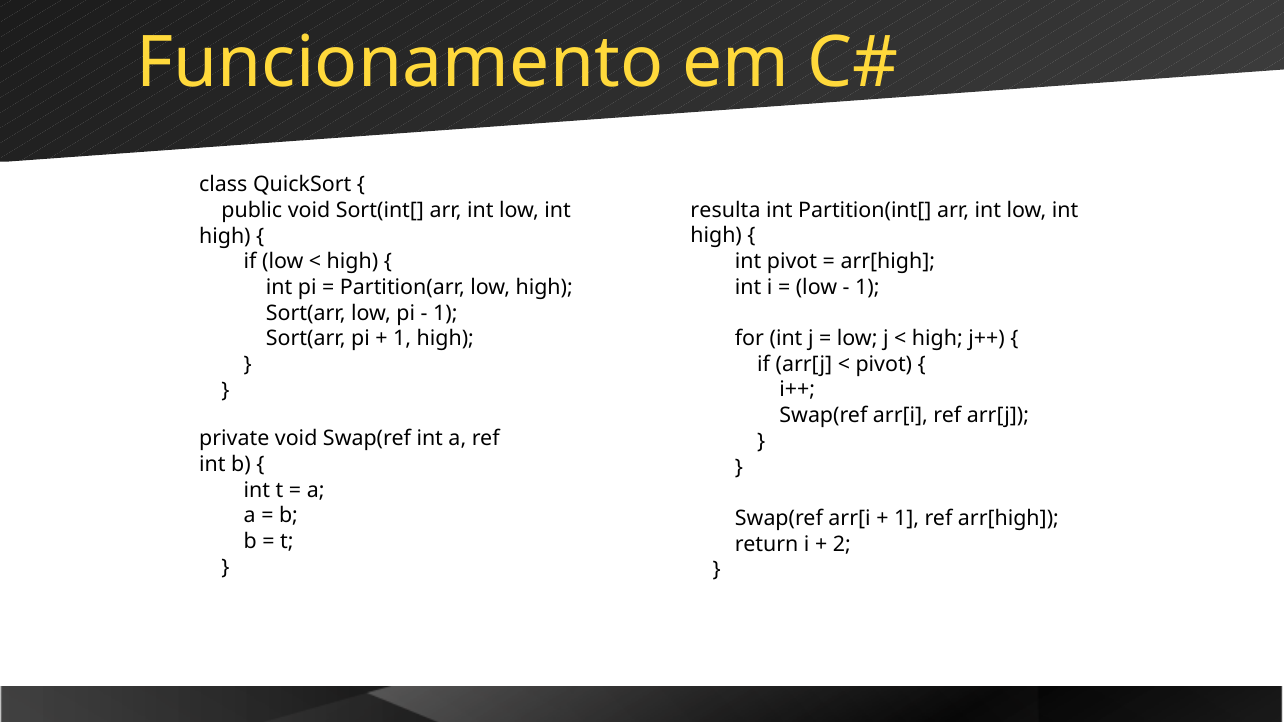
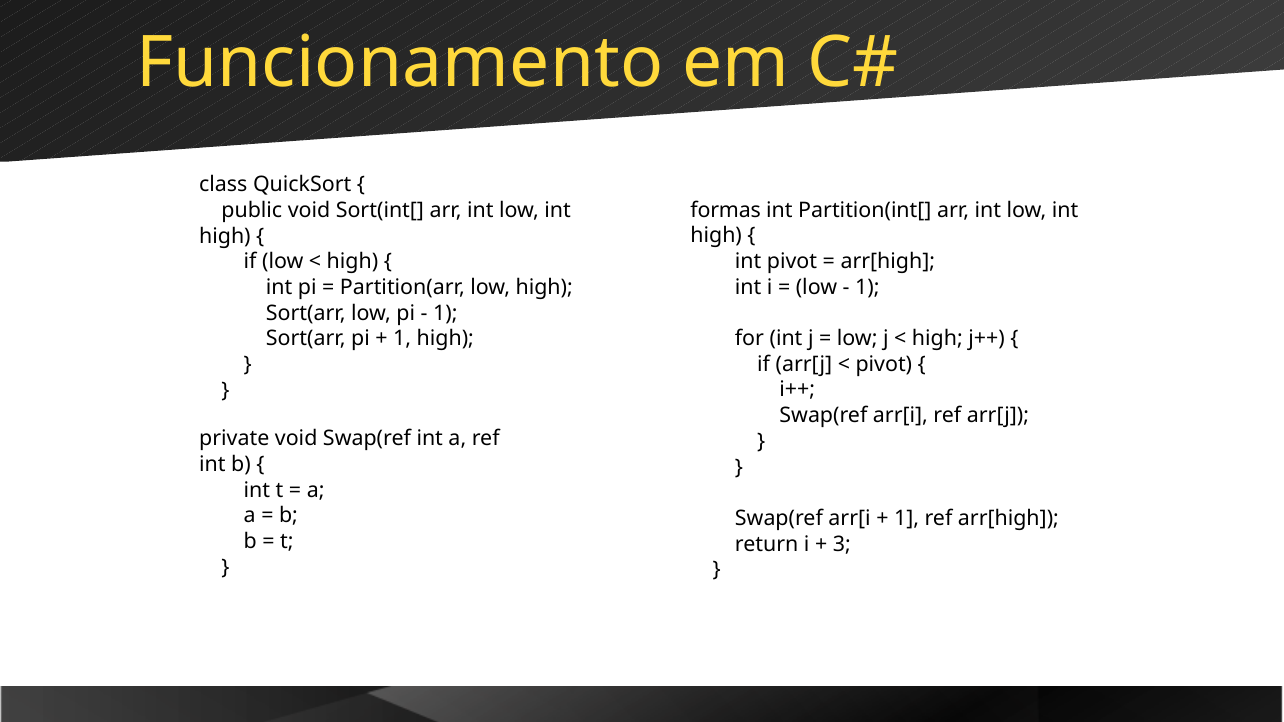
resulta: resulta -> formas (726, 210)
2: 2 -> 3 (842, 544)
